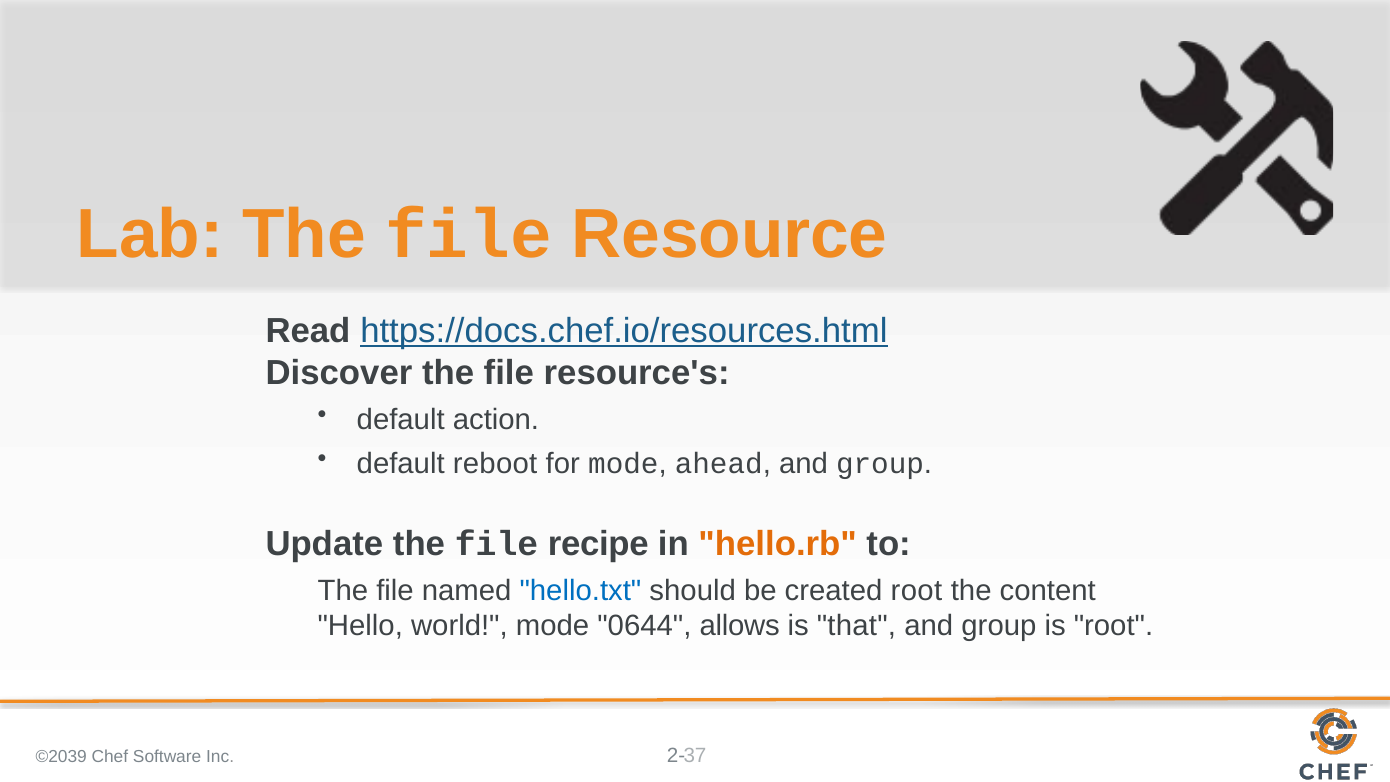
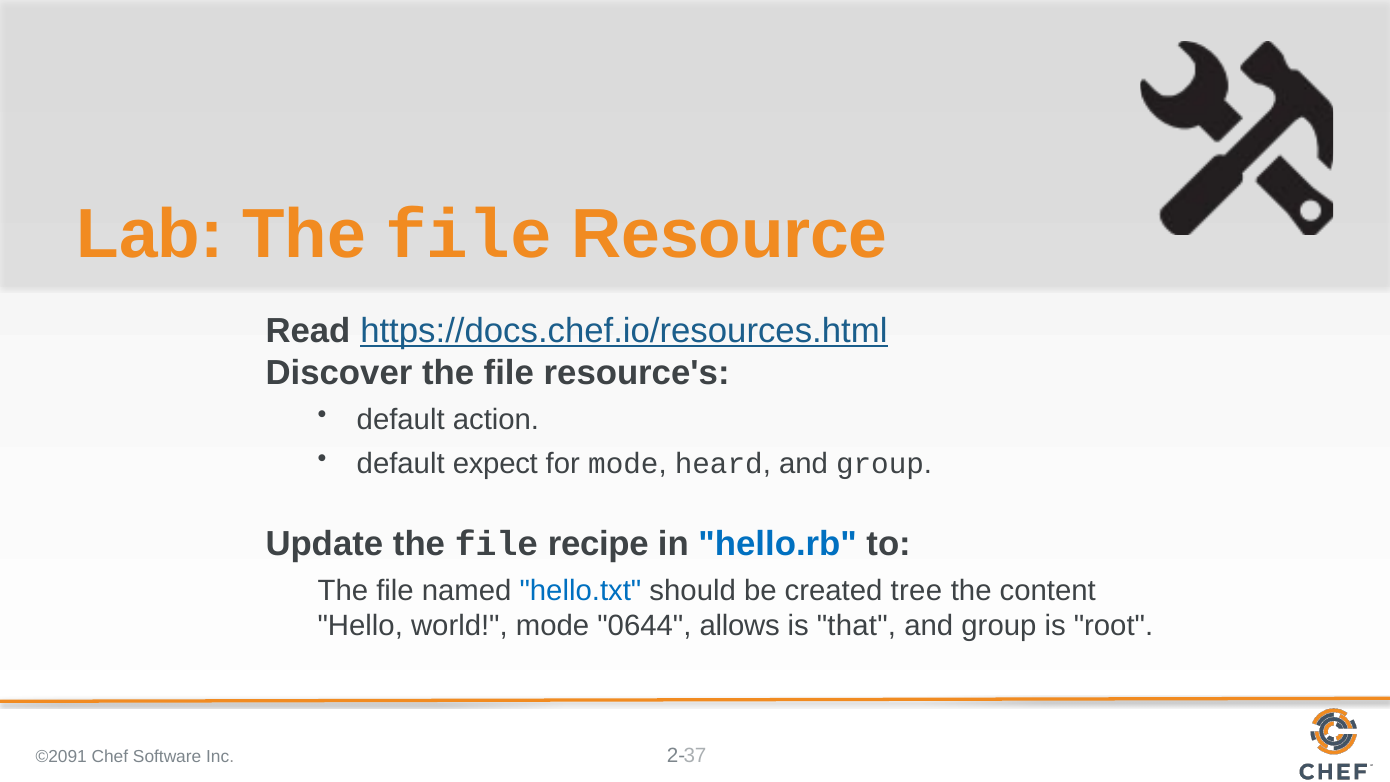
reboot: reboot -> expect (495, 463)
ahead: ahead -> heard (719, 463)
hello.rb colour: orange -> blue (778, 544)
created root: root -> tree (916, 591)
©2039: ©2039 -> ©2091 (61, 756)
